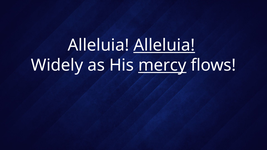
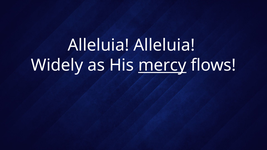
Alleluia underline: present -> none (164, 45)
